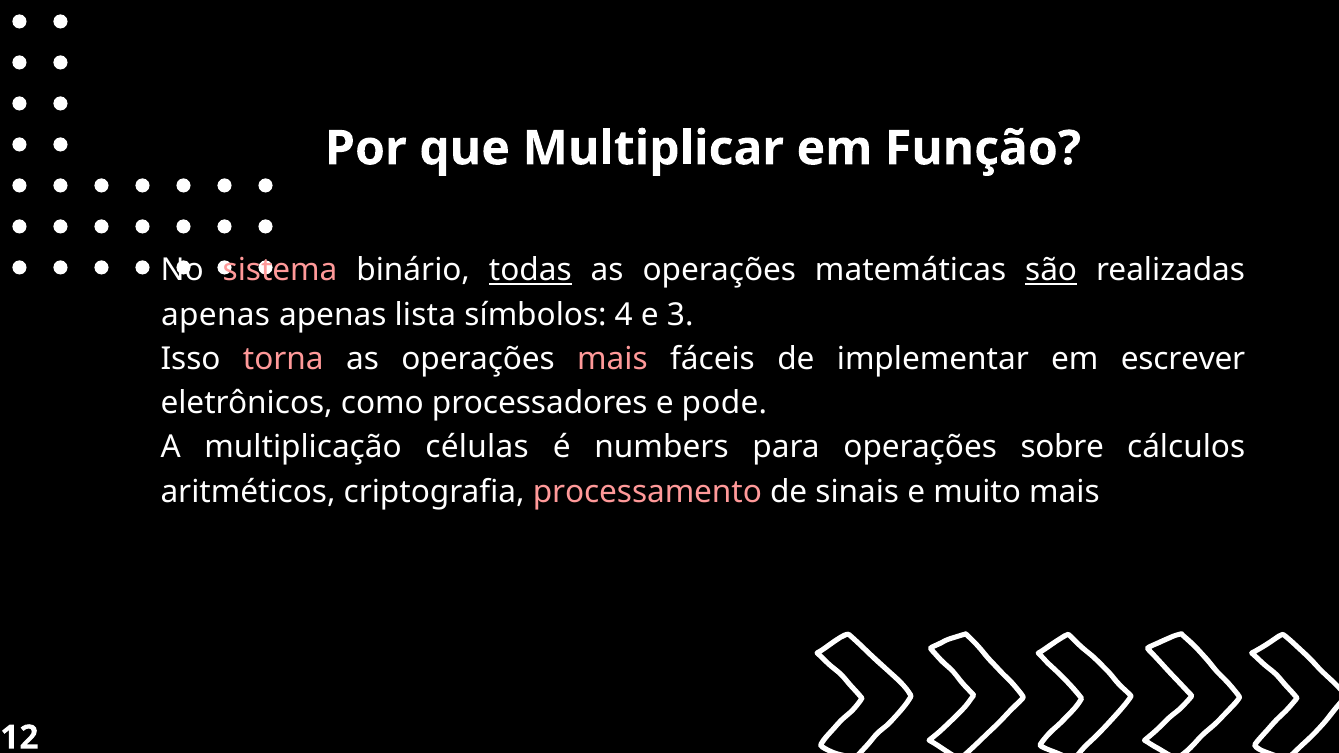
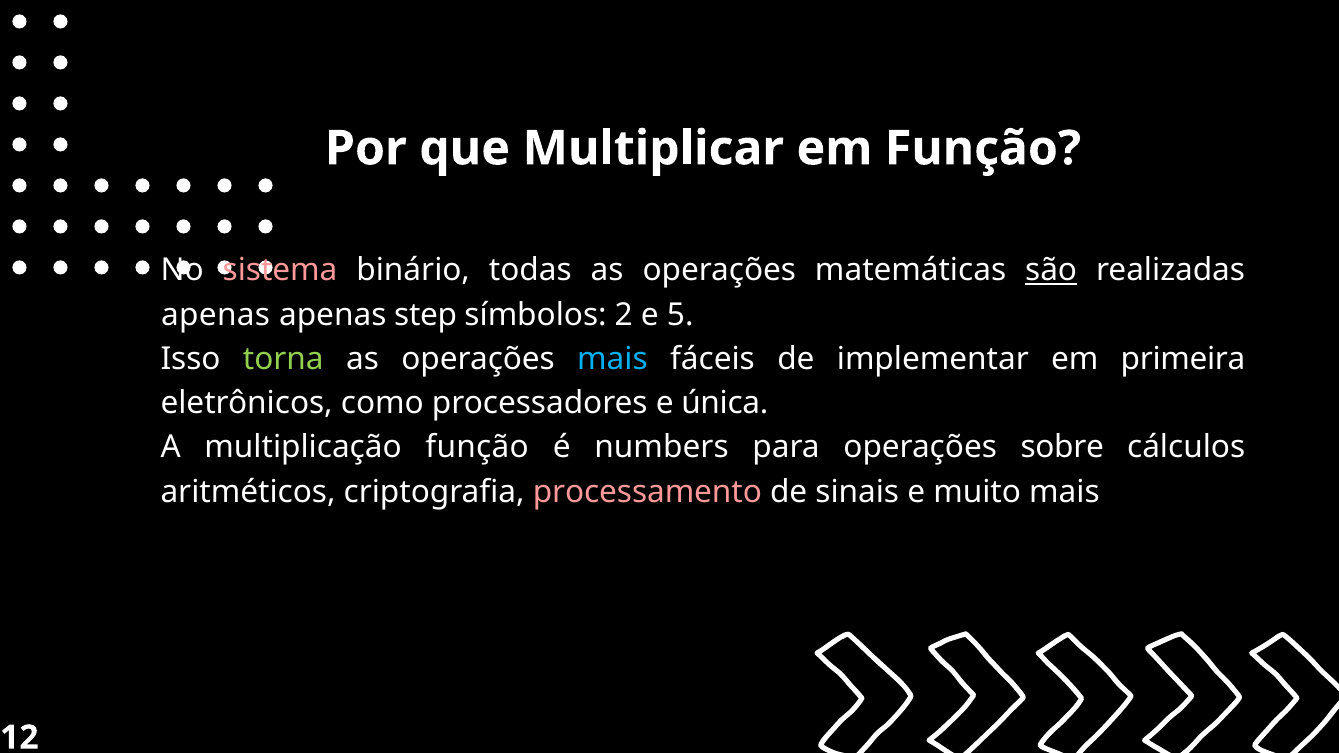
todas underline: present -> none (530, 271)
lista: lista -> step (426, 315)
4: 4 -> 2 (624, 315)
3: 3 -> 5 (680, 315)
torna colour: pink -> light green (283, 359)
mais colour: pink -> light blue (612, 359)
escrever: escrever -> primeira (1183, 359)
pode: pode -> única (725, 403)
multiplicação células: células -> função (477, 448)
